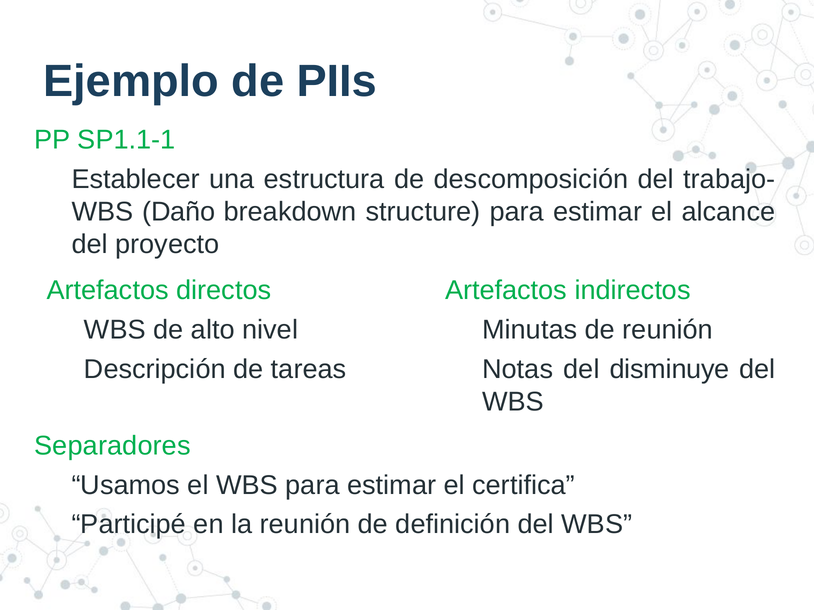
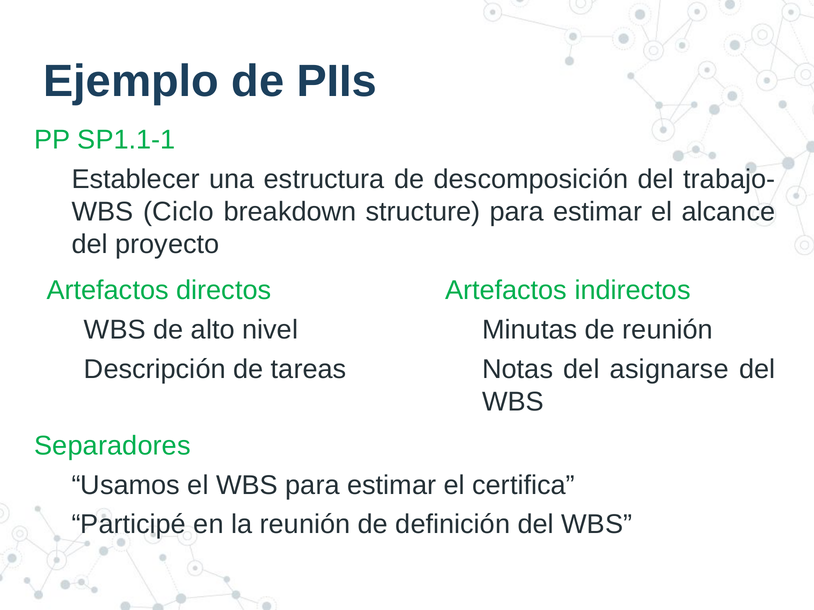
Daño: Daño -> Ciclo (178, 212)
disminuye: disminuye -> asignarse (669, 369)
